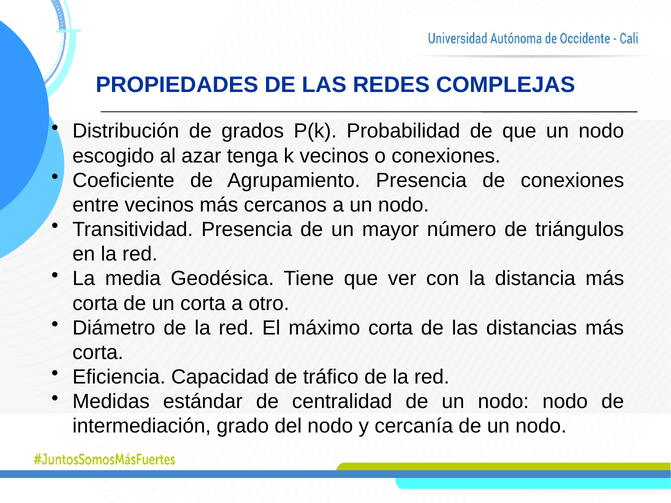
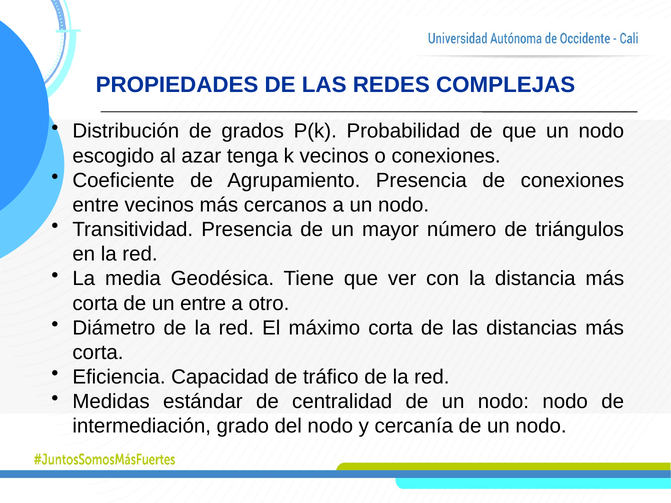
un corta: corta -> entre (203, 303)
